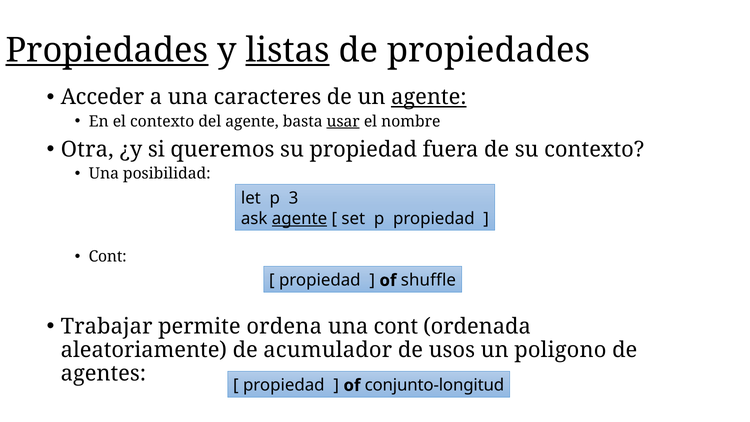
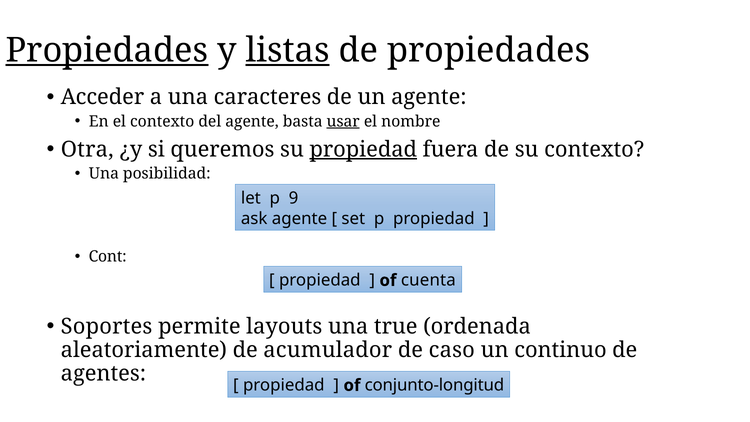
agente underline: present -> none (429, 97)
propiedad underline: none -> present (363, 149)
3: 3 -> 9 (294, 198)
agente underline: present -> none (300, 218)
shuffle: shuffle -> cuenta (428, 280)
Trabajar: Trabajar -> Soportes (107, 326)
ordena: ordena -> layouts (284, 326)
una cont: cont -> true (396, 326)
usos: usos -> caso (452, 350)
poligono: poligono -> continuo (560, 350)
